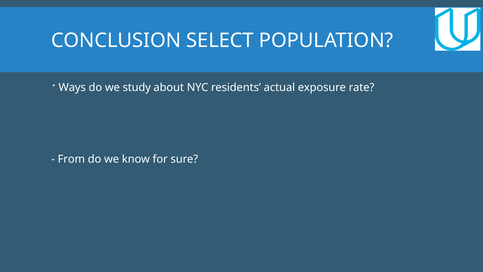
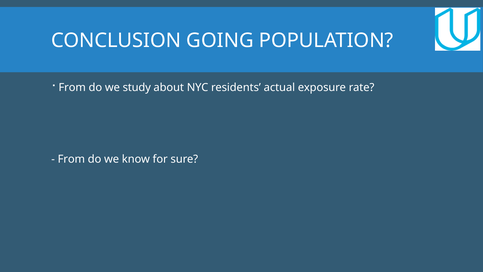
SELECT: SELECT -> GOING (220, 41)
Ways: Ways -> From (72, 87)
